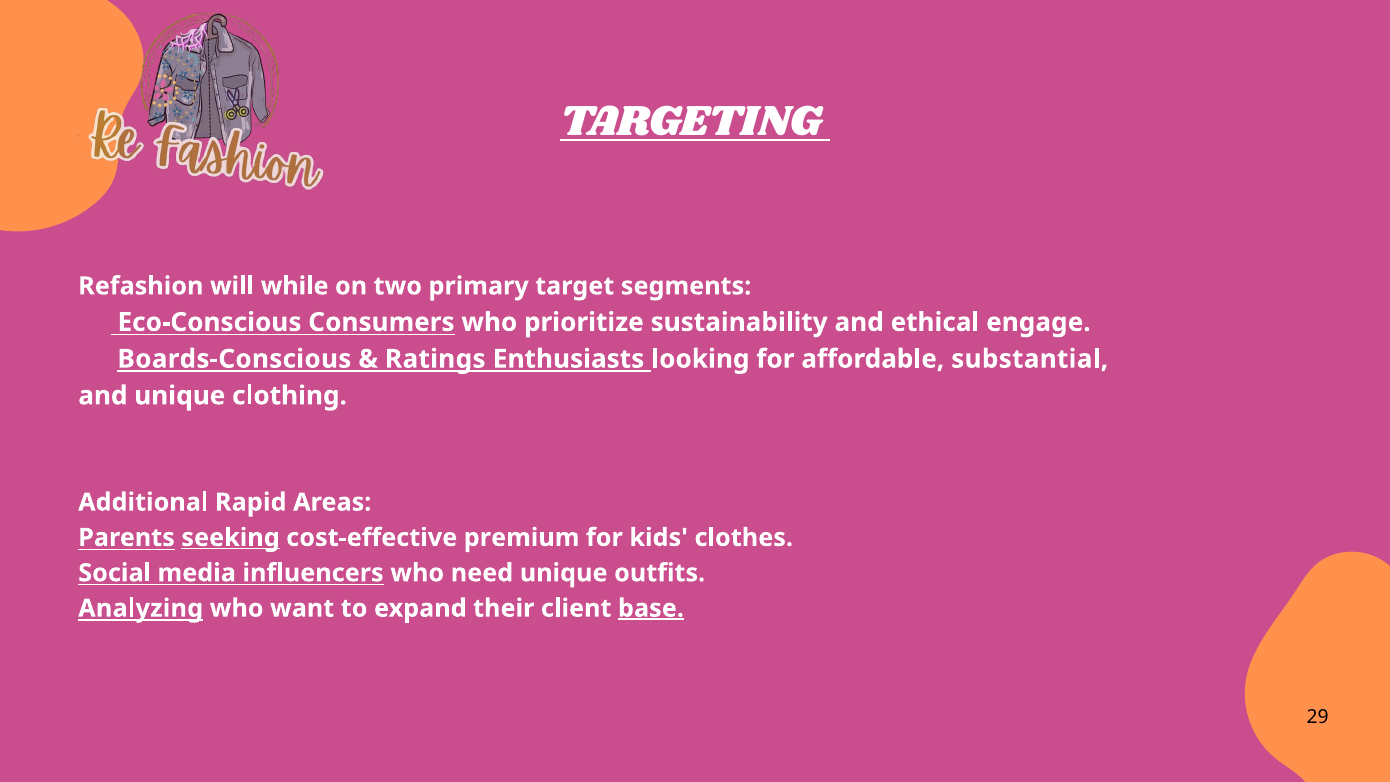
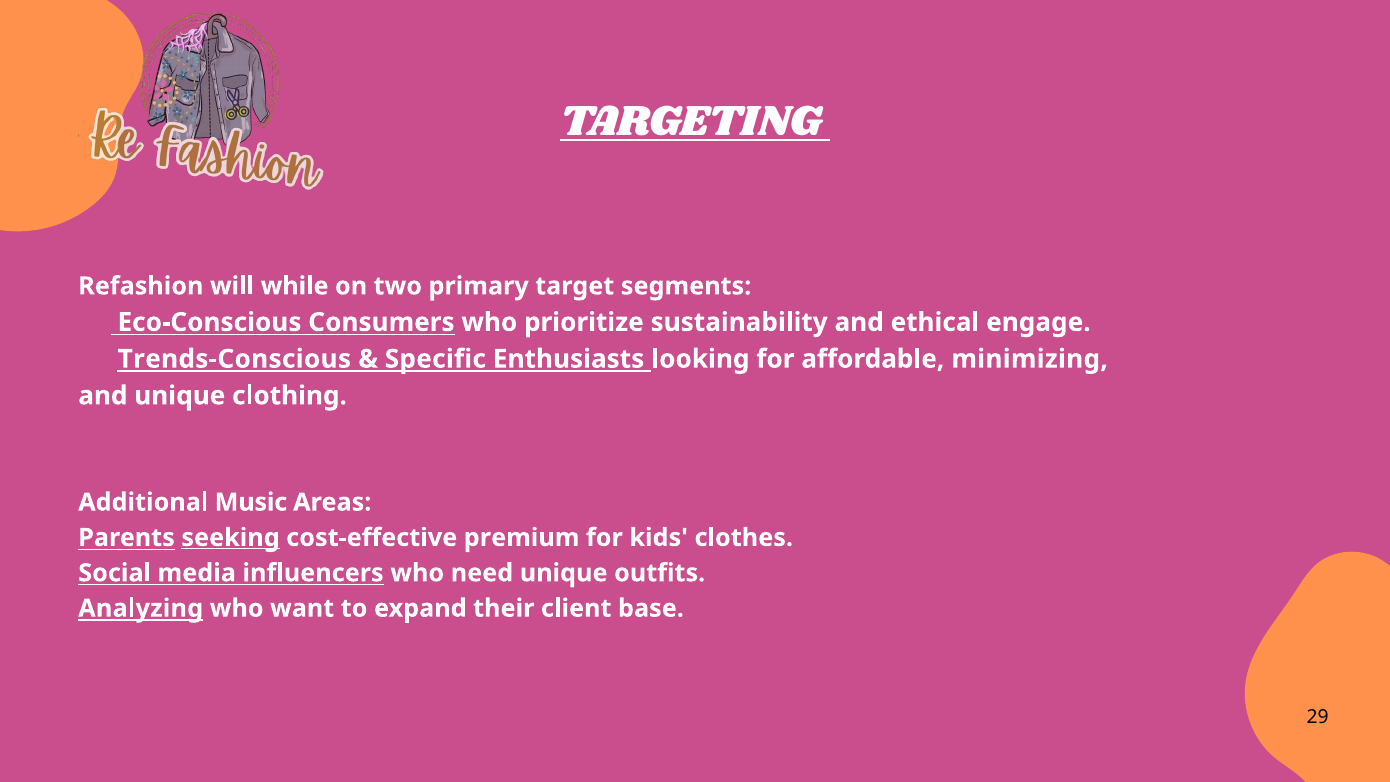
Boards-Conscious: Boards-Conscious -> Trends-Conscious (234, 359)
Ratings: Ratings -> Specific (435, 359)
substantial: substantial -> minimizing (1030, 359)
Rapid: Rapid -> Music (251, 502)
base underline: present -> none (651, 608)
